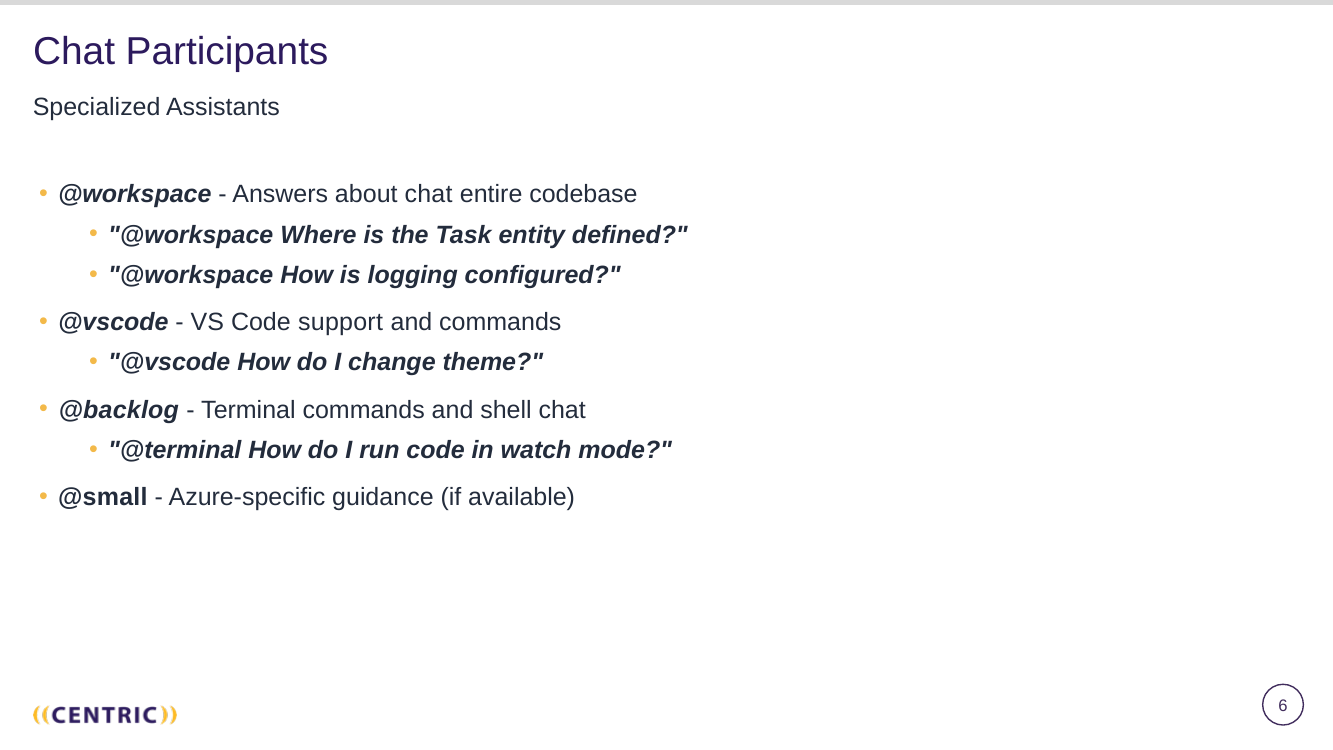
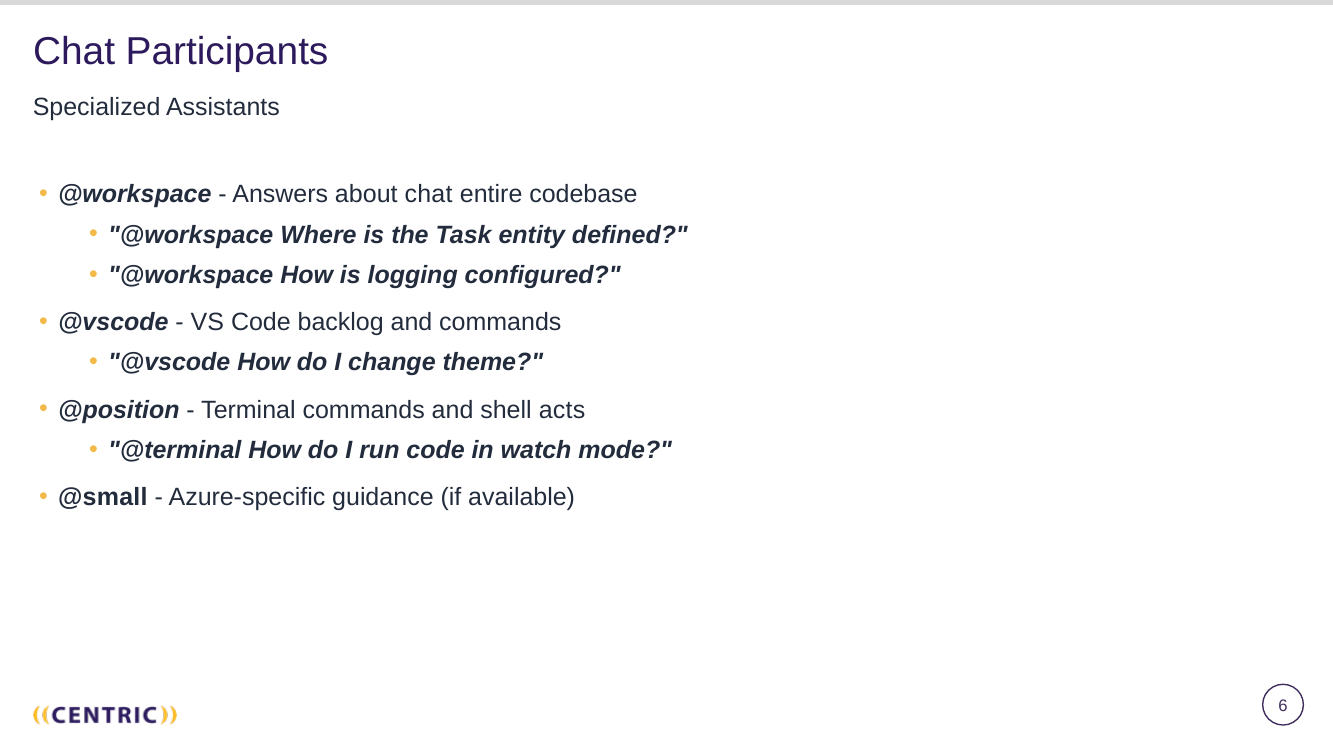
support: support -> backlog (341, 322)
@backlog: @backlog -> @position (119, 410)
shell chat: chat -> acts (562, 410)
